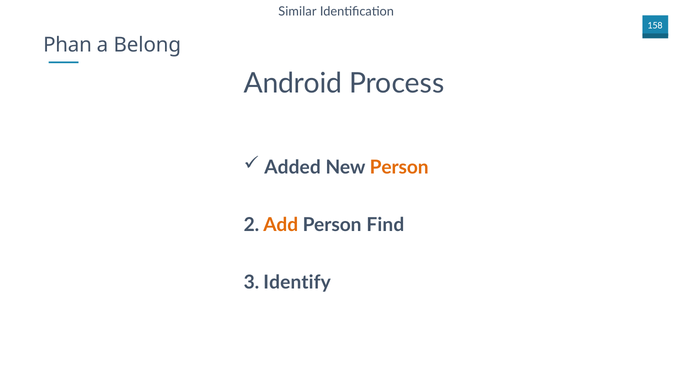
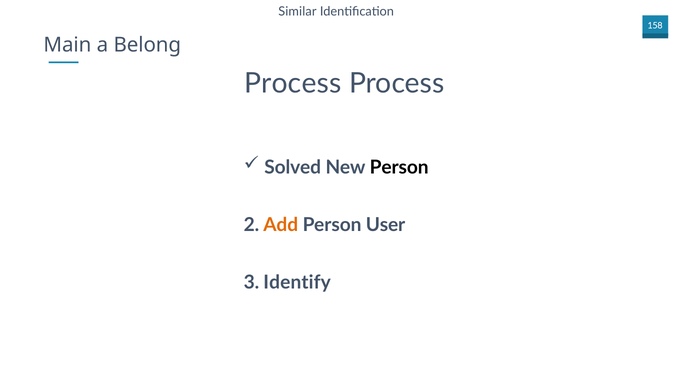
Phan: Phan -> Main (67, 45)
Android: Android -> Process (293, 83)
Added: Added -> Solved (293, 167)
Person colour: orange -> black (399, 167)
Find: Find -> User (386, 225)
